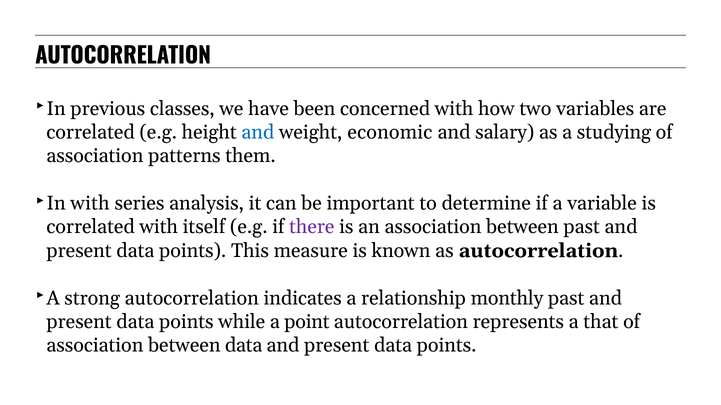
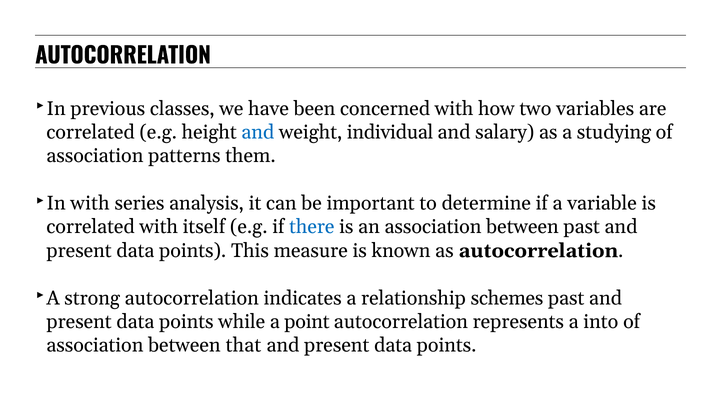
economic: economic -> individual (390, 132)
there colour: purple -> blue (312, 227)
monthly: monthly -> schemes (507, 298)
that: that -> into (601, 322)
between data: data -> that (243, 345)
